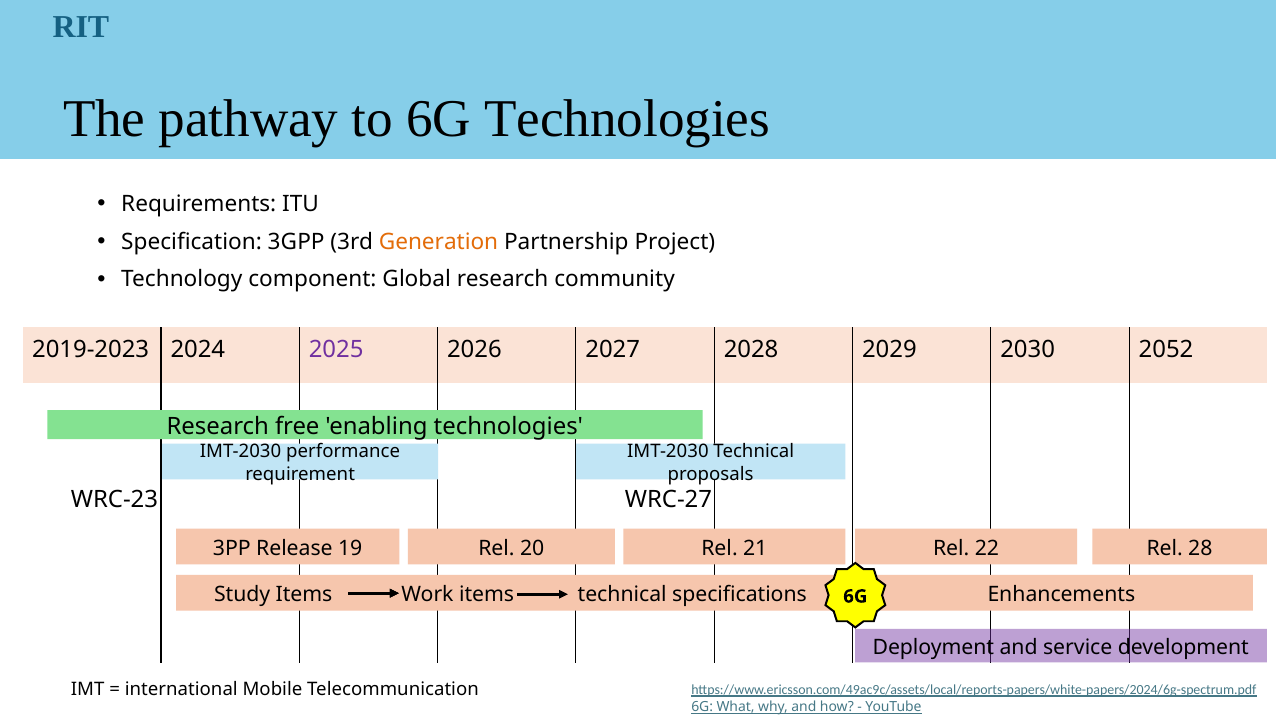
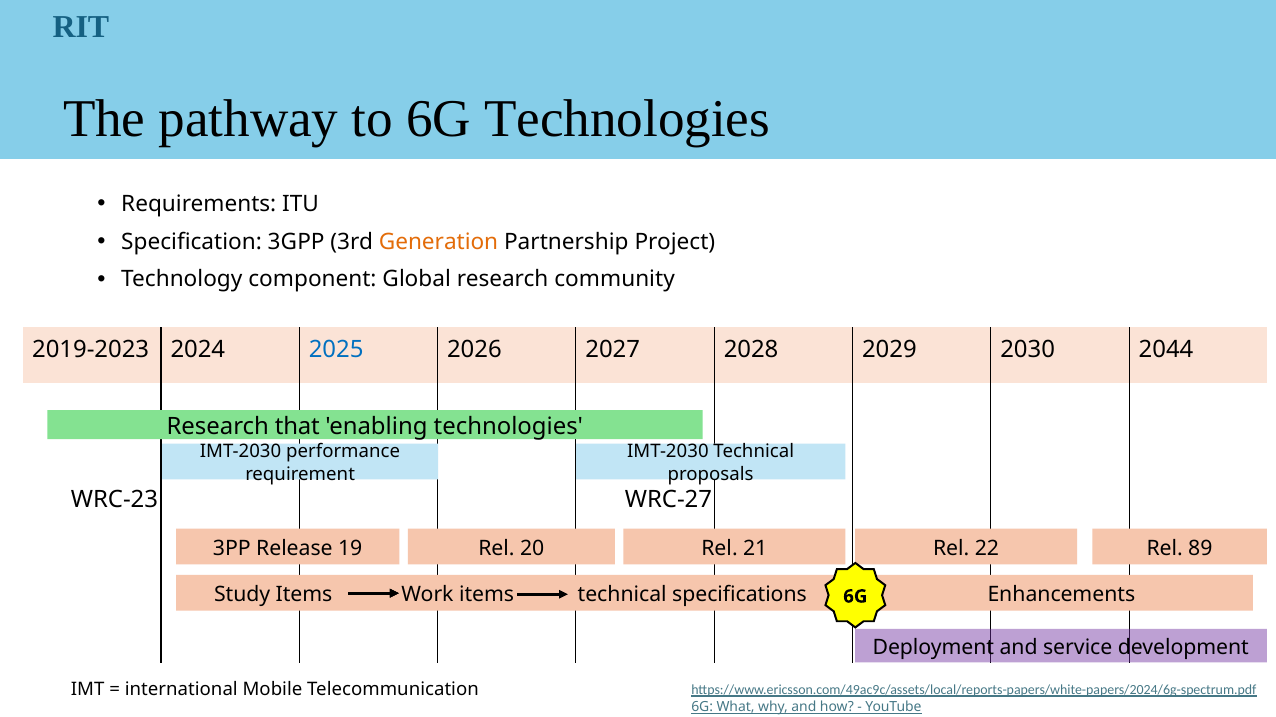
2025 colour: purple -> blue (336, 350)
2052: 2052 -> 2044 (1166, 350)
free: free -> that (297, 427)
28: 28 -> 89 (1200, 549)
